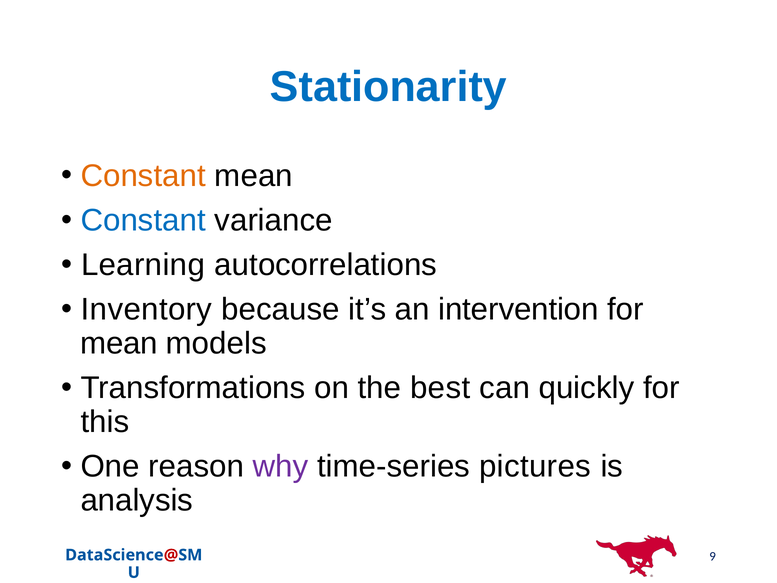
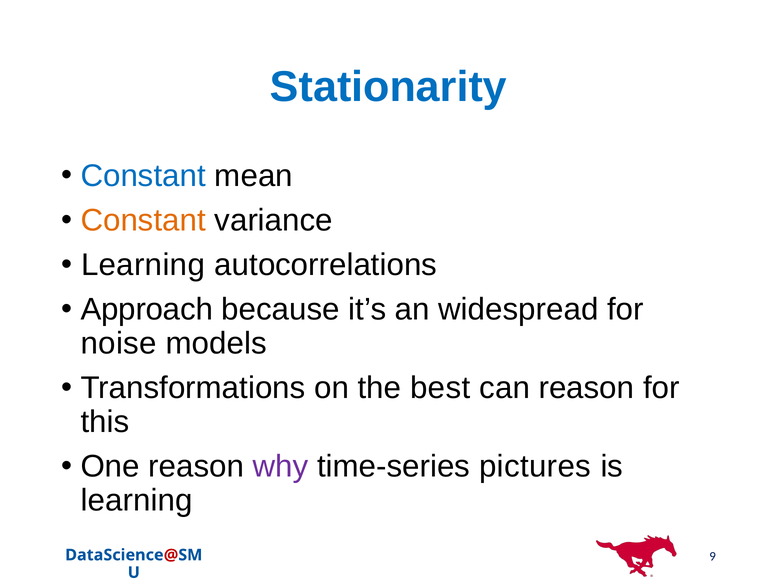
Constant colour: orange -> blue (143, 176)
Constant colour: blue -> orange (143, 220)
Inventory: Inventory -> Approach (147, 310)
intervention: intervention -> widespread (518, 310)
mean: mean -> noise (119, 343)
can quickly: quickly -> reason (586, 388)
analysis: analysis -> learning (137, 500)
